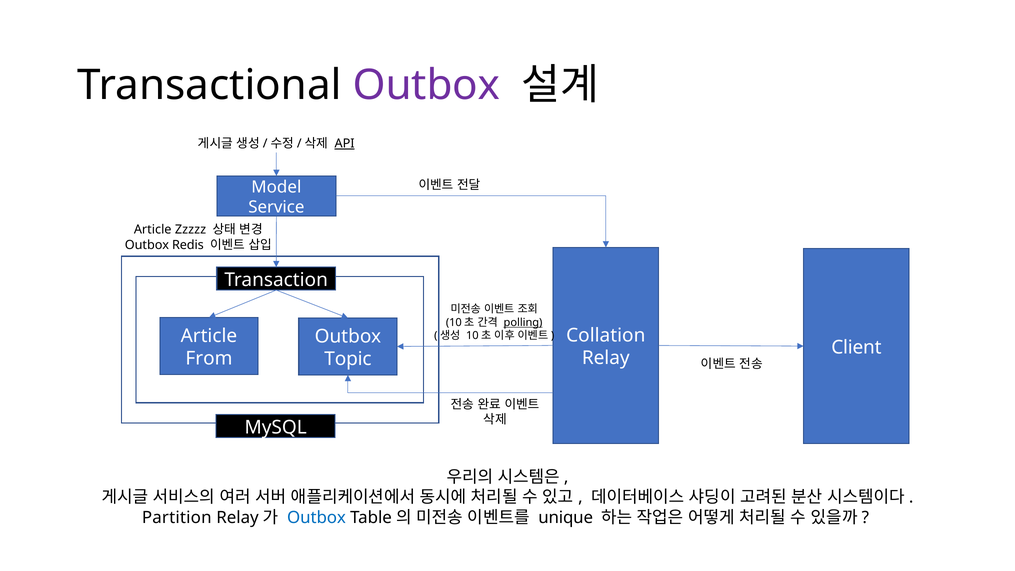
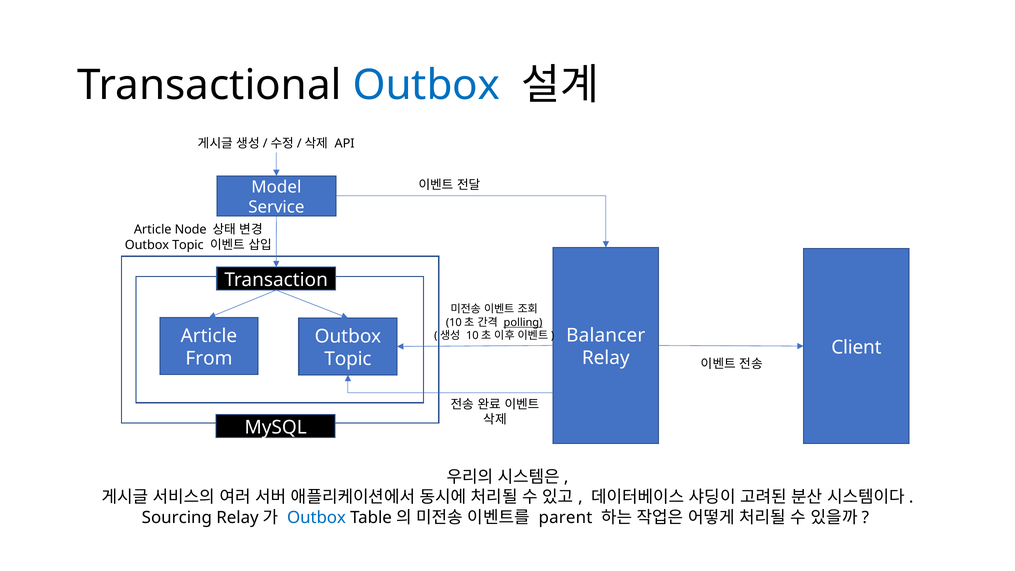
Outbox colour: purple -> blue (426, 85)
API underline: present -> none (345, 144)
Zzzzz: Zzzzz -> Node (191, 230)
Redis: Redis -> Topic (188, 245)
Collation: Collation -> Balancer (606, 335)
Partition: Partition -> Sourcing (177, 517)
unique: unique -> parent (565, 517)
